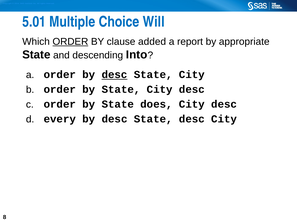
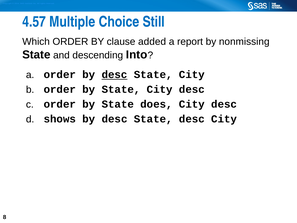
5.01: 5.01 -> 4.57 (34, 22)
Will: Will -> Still (154, 22)
ORDER underline: present -> none (70, 42)
appropriate: appropriate -> nonmissing (244, 42)
every: every -> shows (60, 119)
